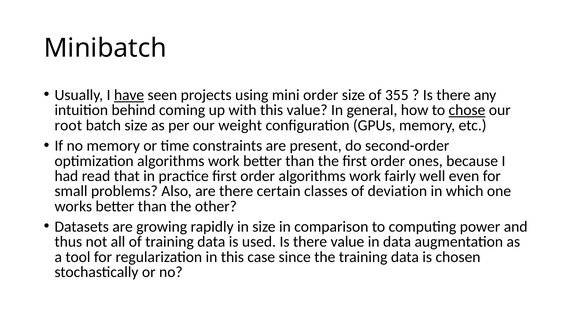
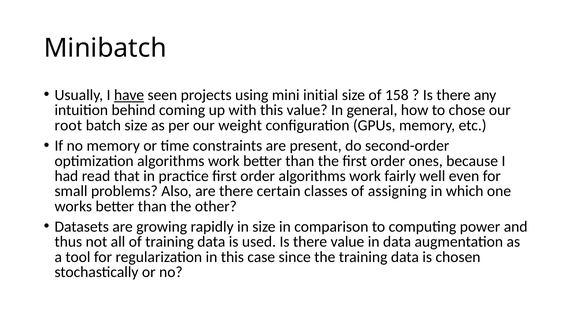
mini order: order -> initial (321, 95)
355: 355 -> 158 (397, 95)
chose underline: present -> none (467, 110)
deviation: deviation -> assigning (397, 191)
